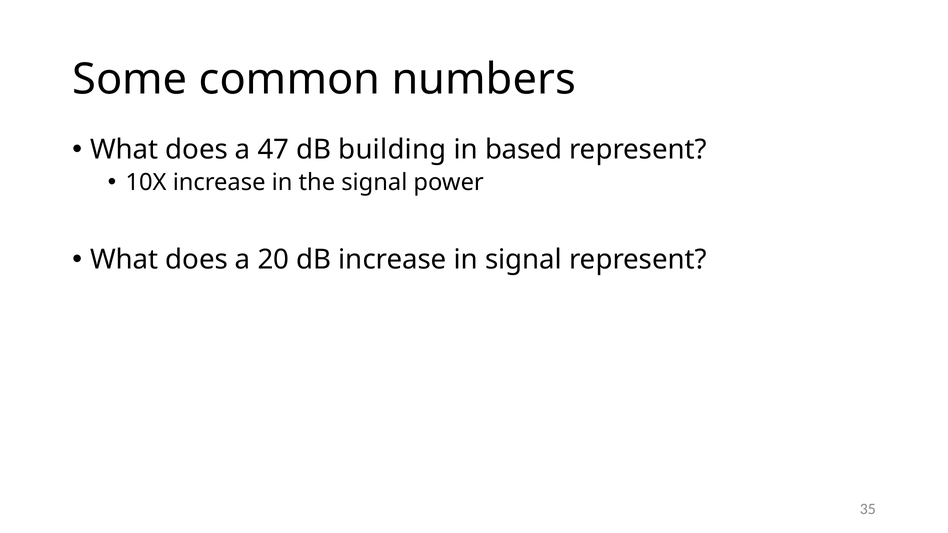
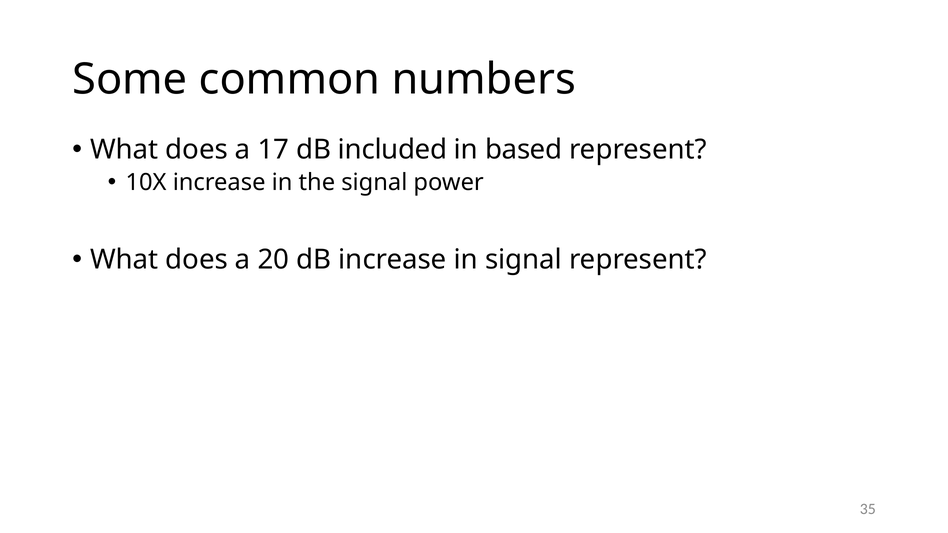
47: 47 -> 17 (273, 150)
building: building -> included (393, 150)
